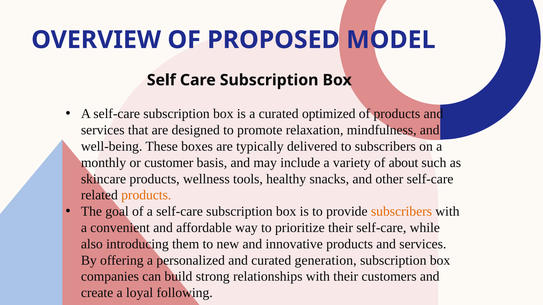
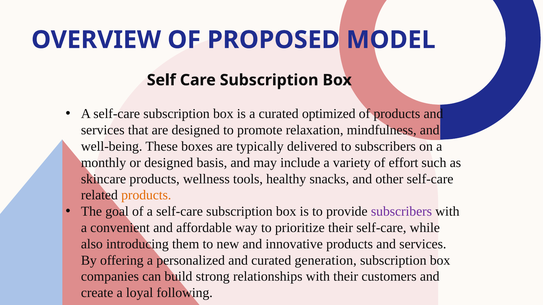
or customer: customer -> designed (169, 163)
about: about -> effort (404, 163)
subscribers colour: orange -> purple (401, 212)
